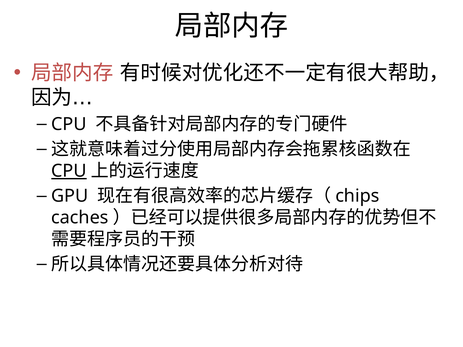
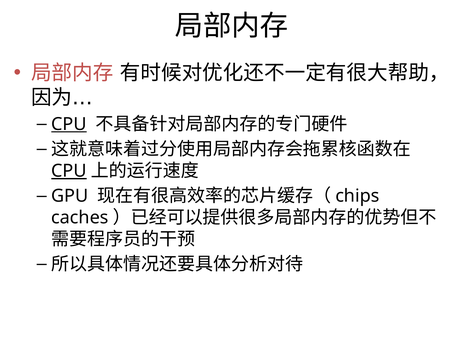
CPU underline: none -> present (69, 124)
